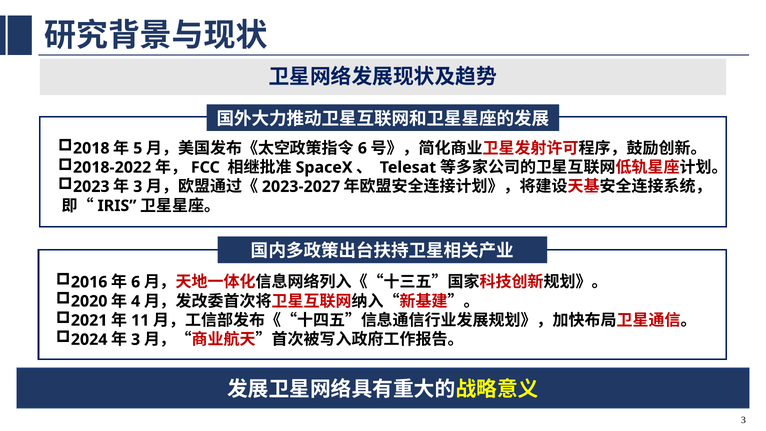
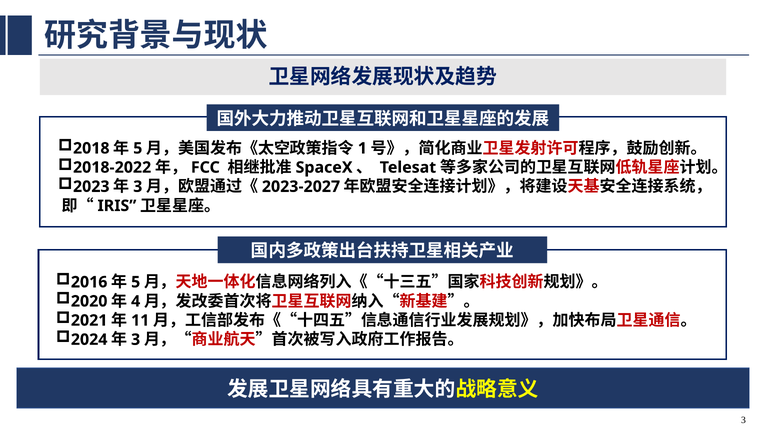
6: 6 -> 1 (362, 148)
6: 6 -> 5 (136, 282)
